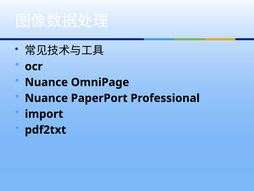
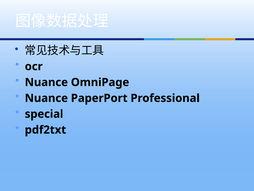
import: import -> special (44, 114)
